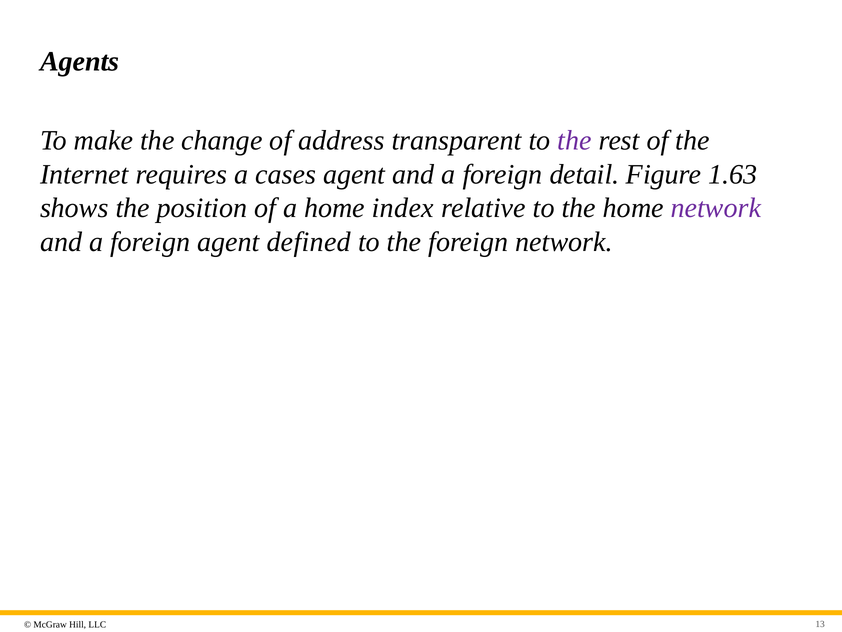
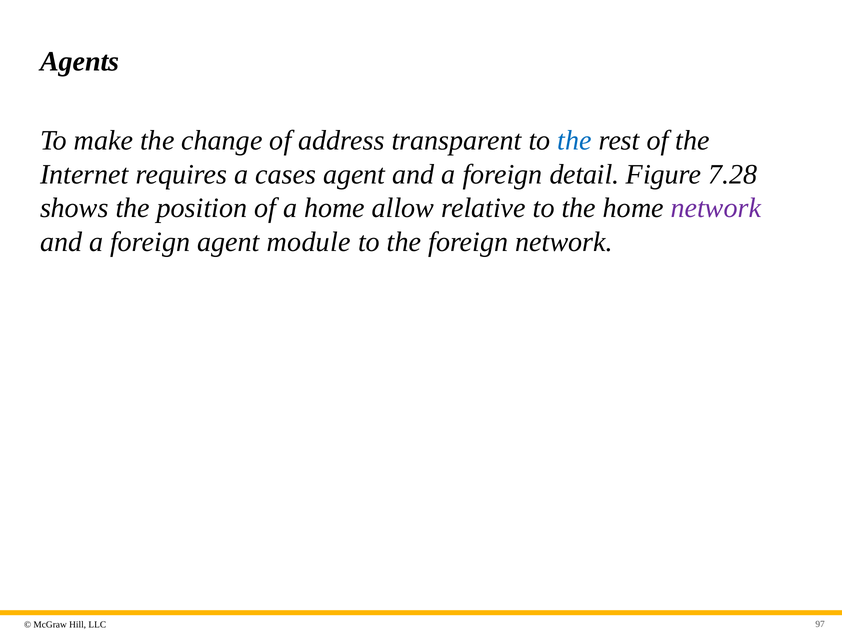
the colour: purple -> blue (574, 141)
1.63: 1.63 -> 7.28 (733, 174)
index: index -> allow (403, 208)
defined: defined -> module (309, 242)
13: 13 -> 97 (820, 624)
